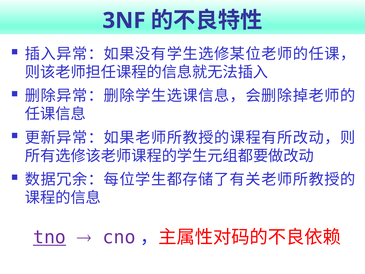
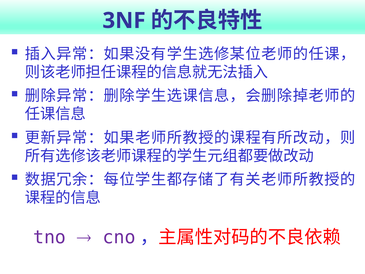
tno underline: present -> none (50, 237)
